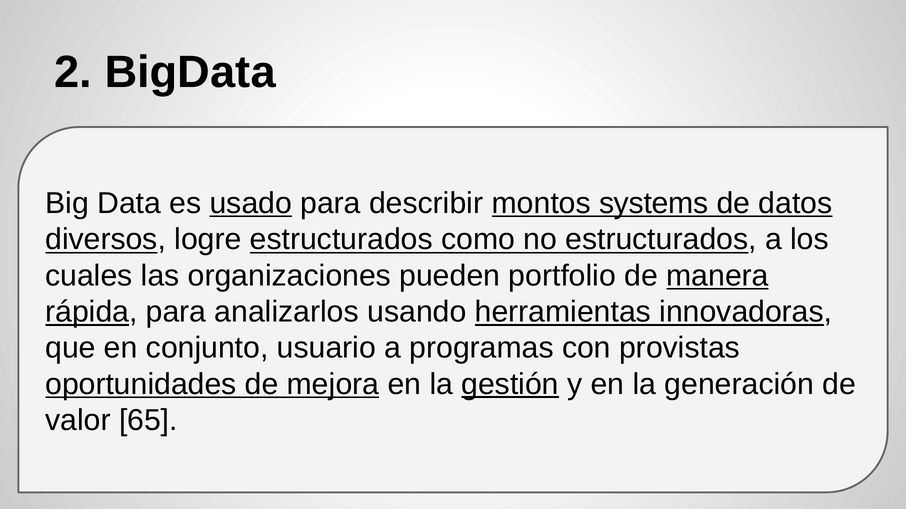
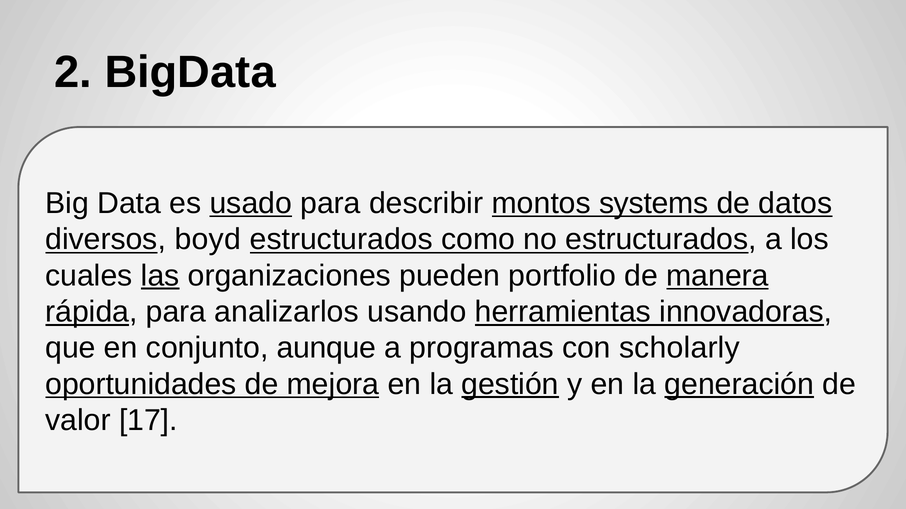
logre: logre -> boyd (208, 240)
las underline: none -> present (160, 276)
usuario: usuario -> aunque (326, 348)
provistas: provistas -> scholarly (679, 348)
generación underline: none -> present (739, 385)
65: 65 -> 17 (148, 421)
